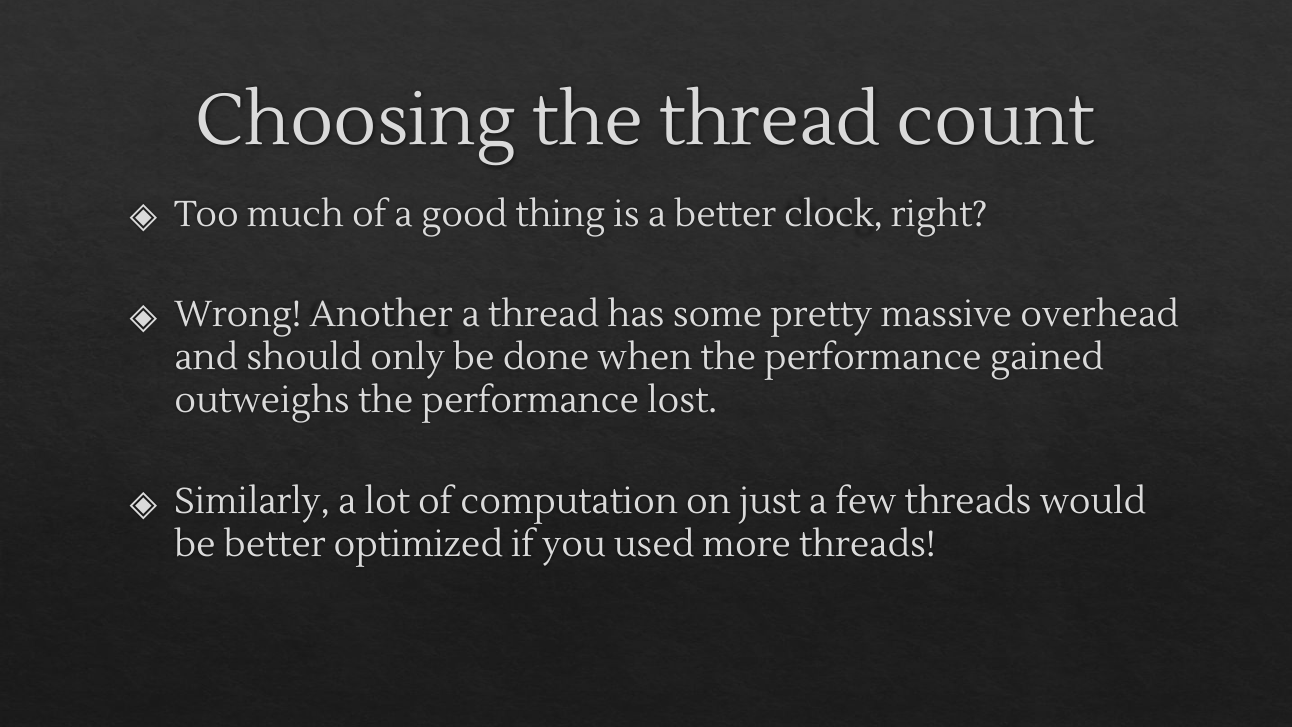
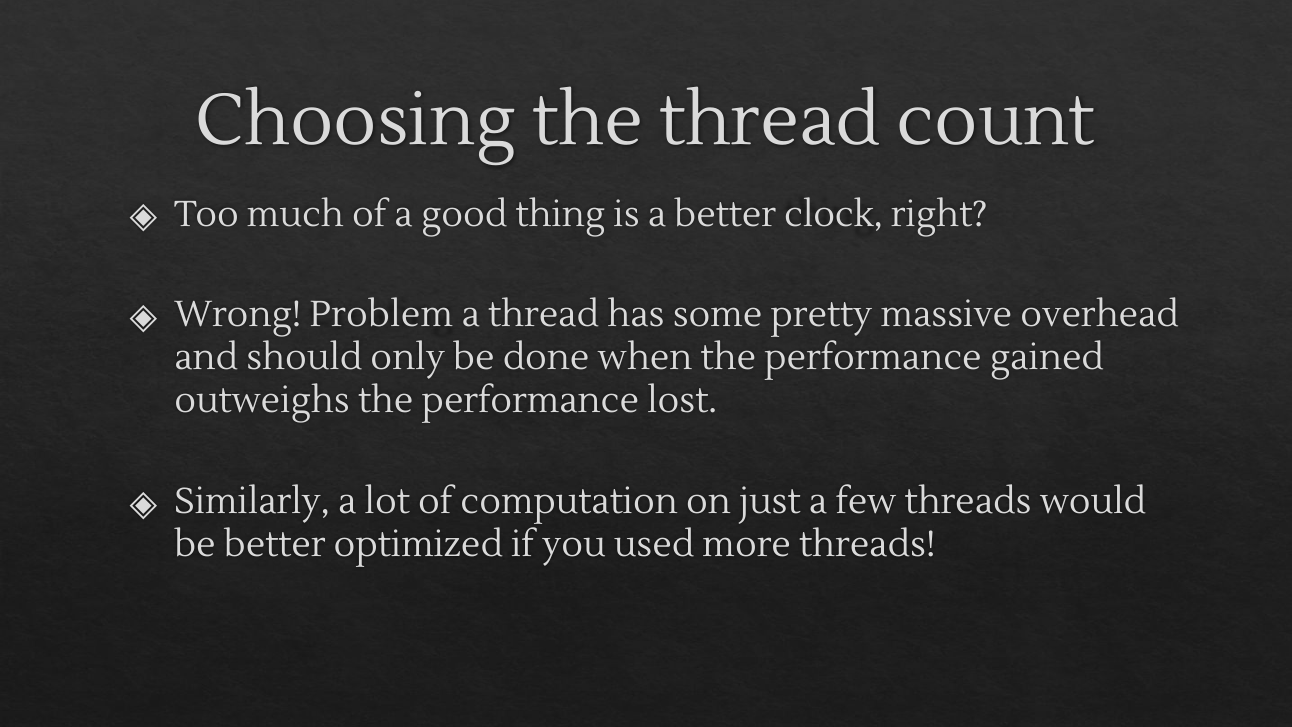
Another: Another -> Problem (381, 315)
